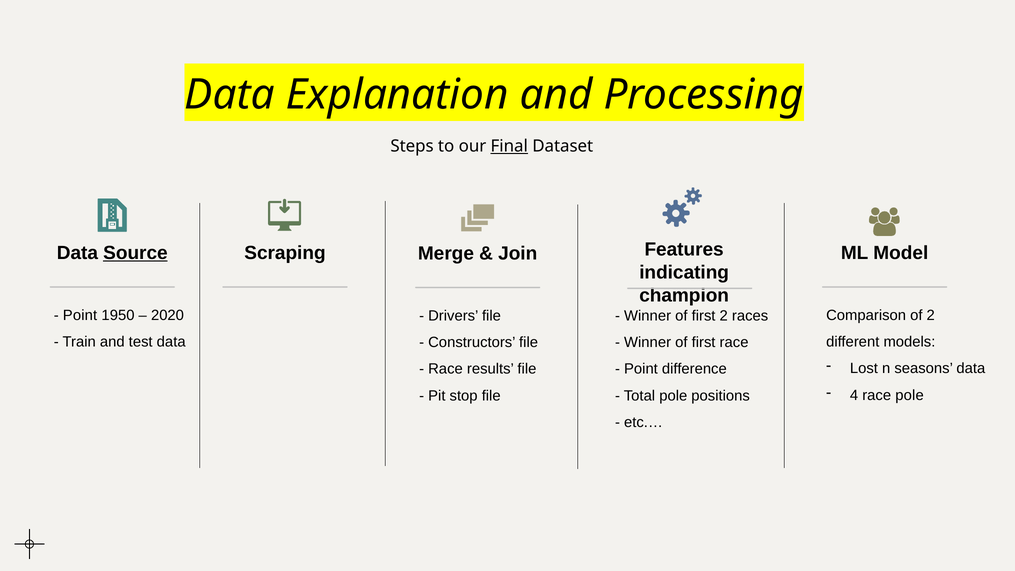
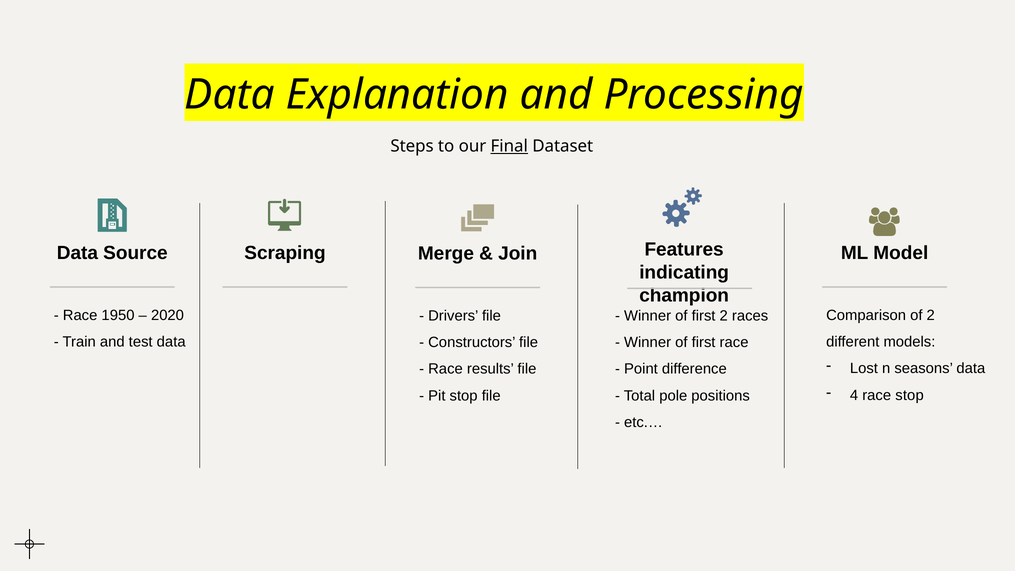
Source underline: present -> none (135, 253)
Point: Point -> Race (80, 315)
race pole: pole -> stop (910, 395)
